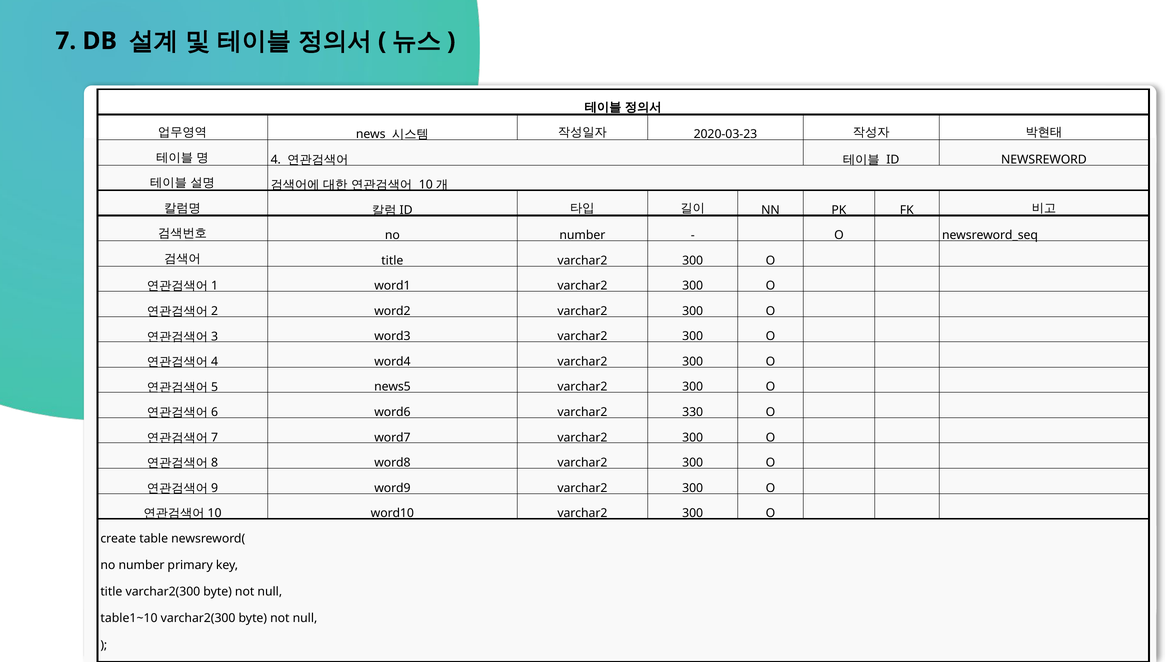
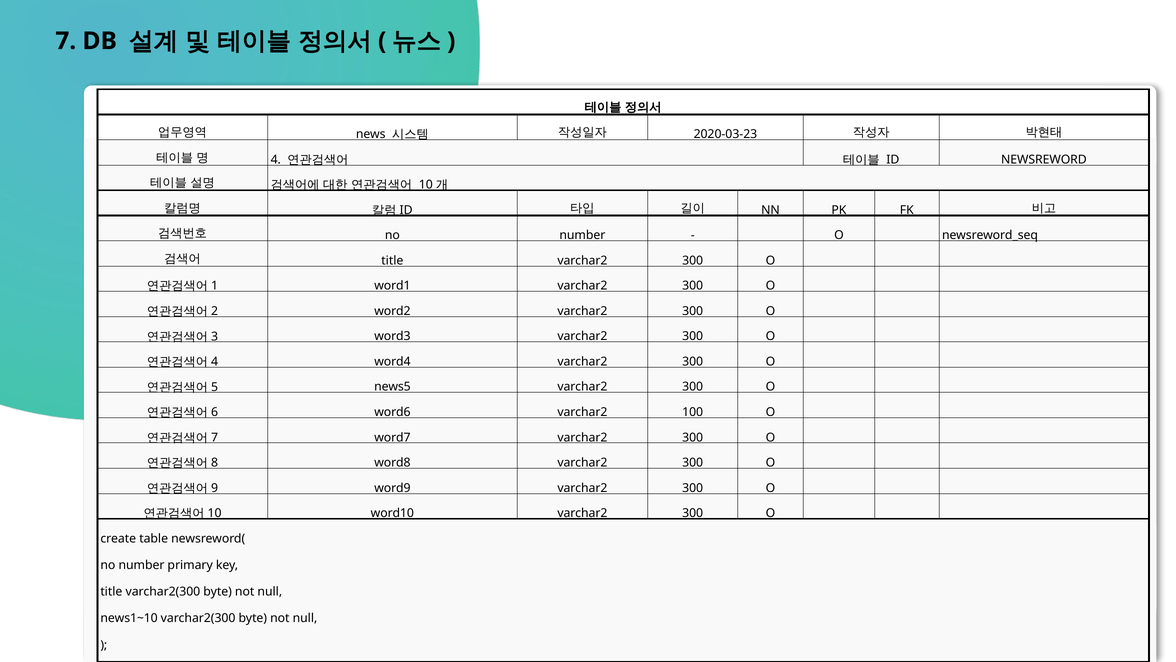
330: 330 -> 100 (693, 412)
table1~10: table1~10 -> news1~10 (129, 618)
